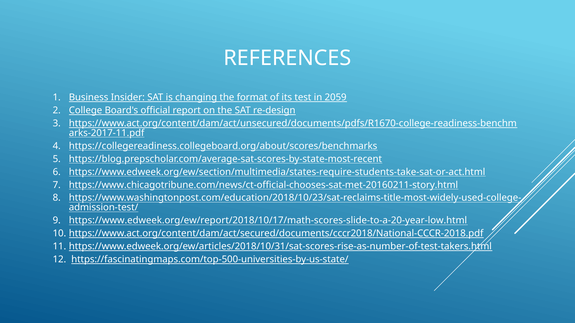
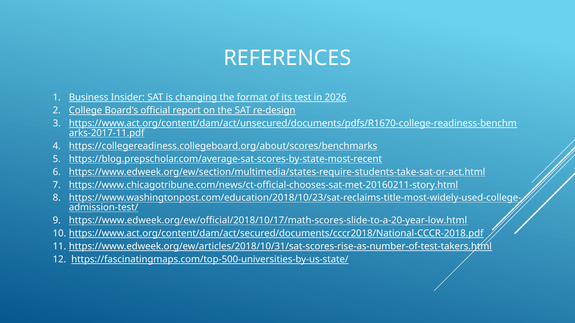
2059: 2059 -> 2026 (336, 97)
https://www.edweek.org/ew/report/2018/10/17/math-scores-slide-to-a-20-year-low.html: https://www.edweek.org/ew/report/2018/10/17/math-scores-slide-to-a-20-year-low.html -> https://www.edweek.org/ew/official/2018/10/17/math-scores-slide-to-a-20-year-low.html (268, 221)
